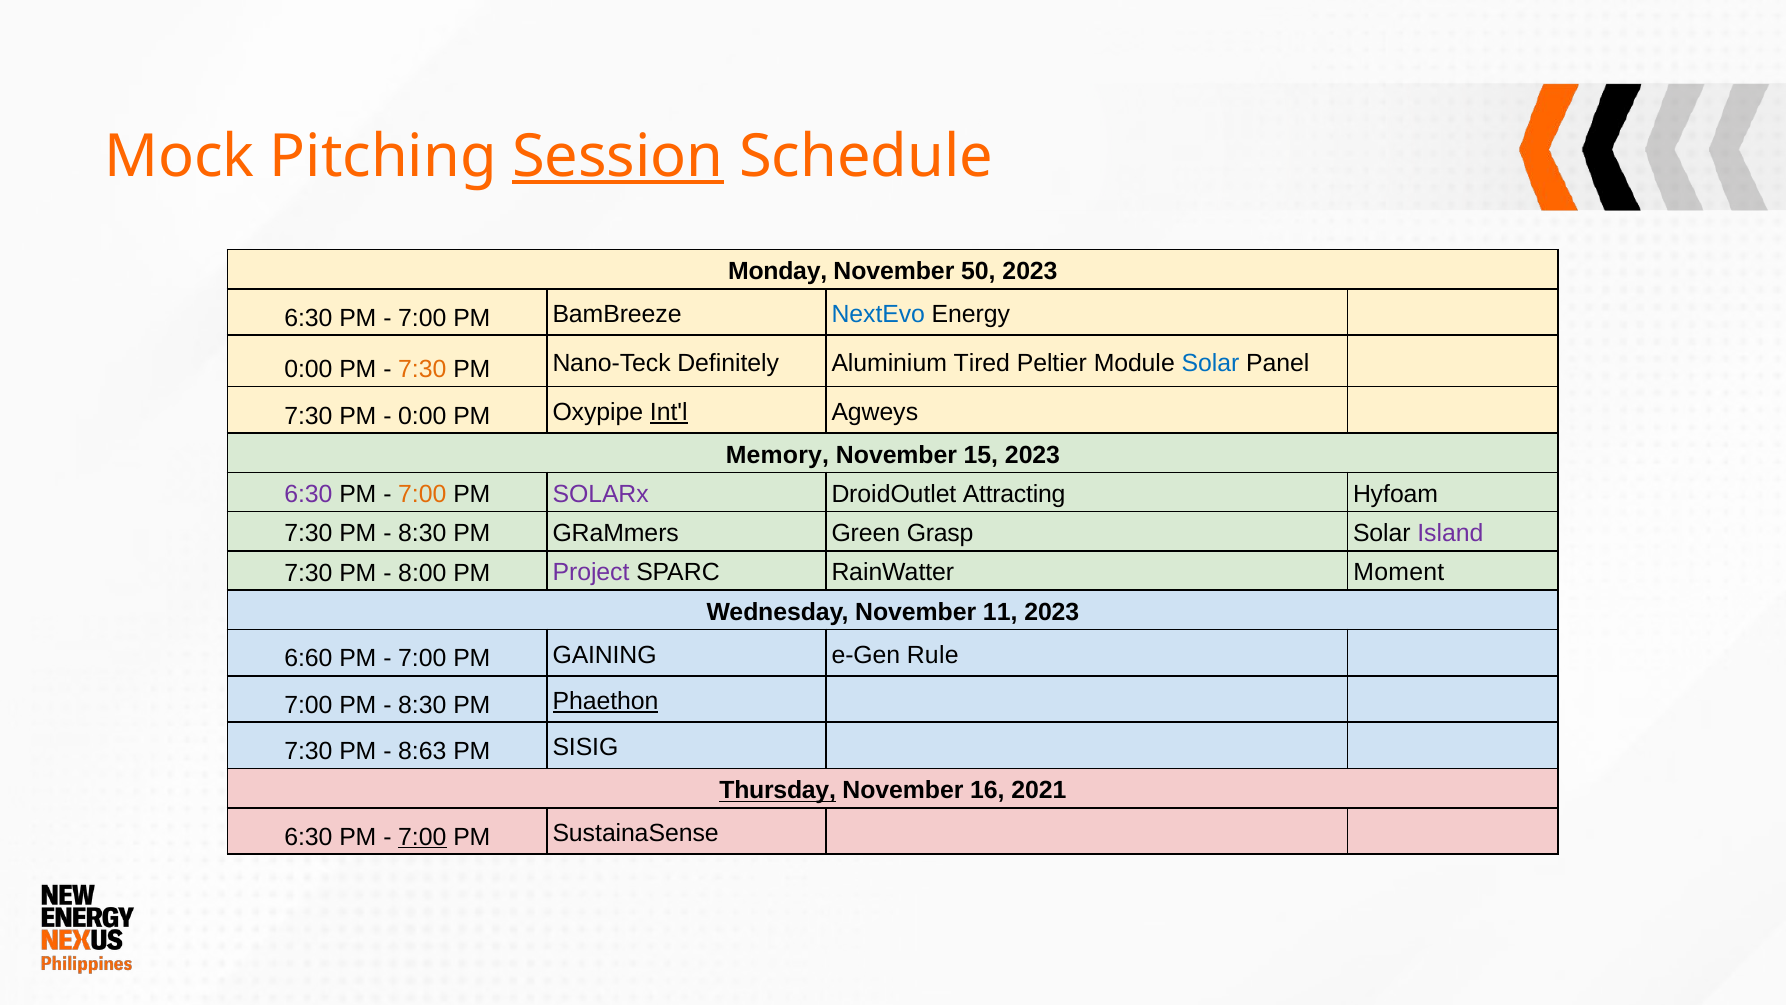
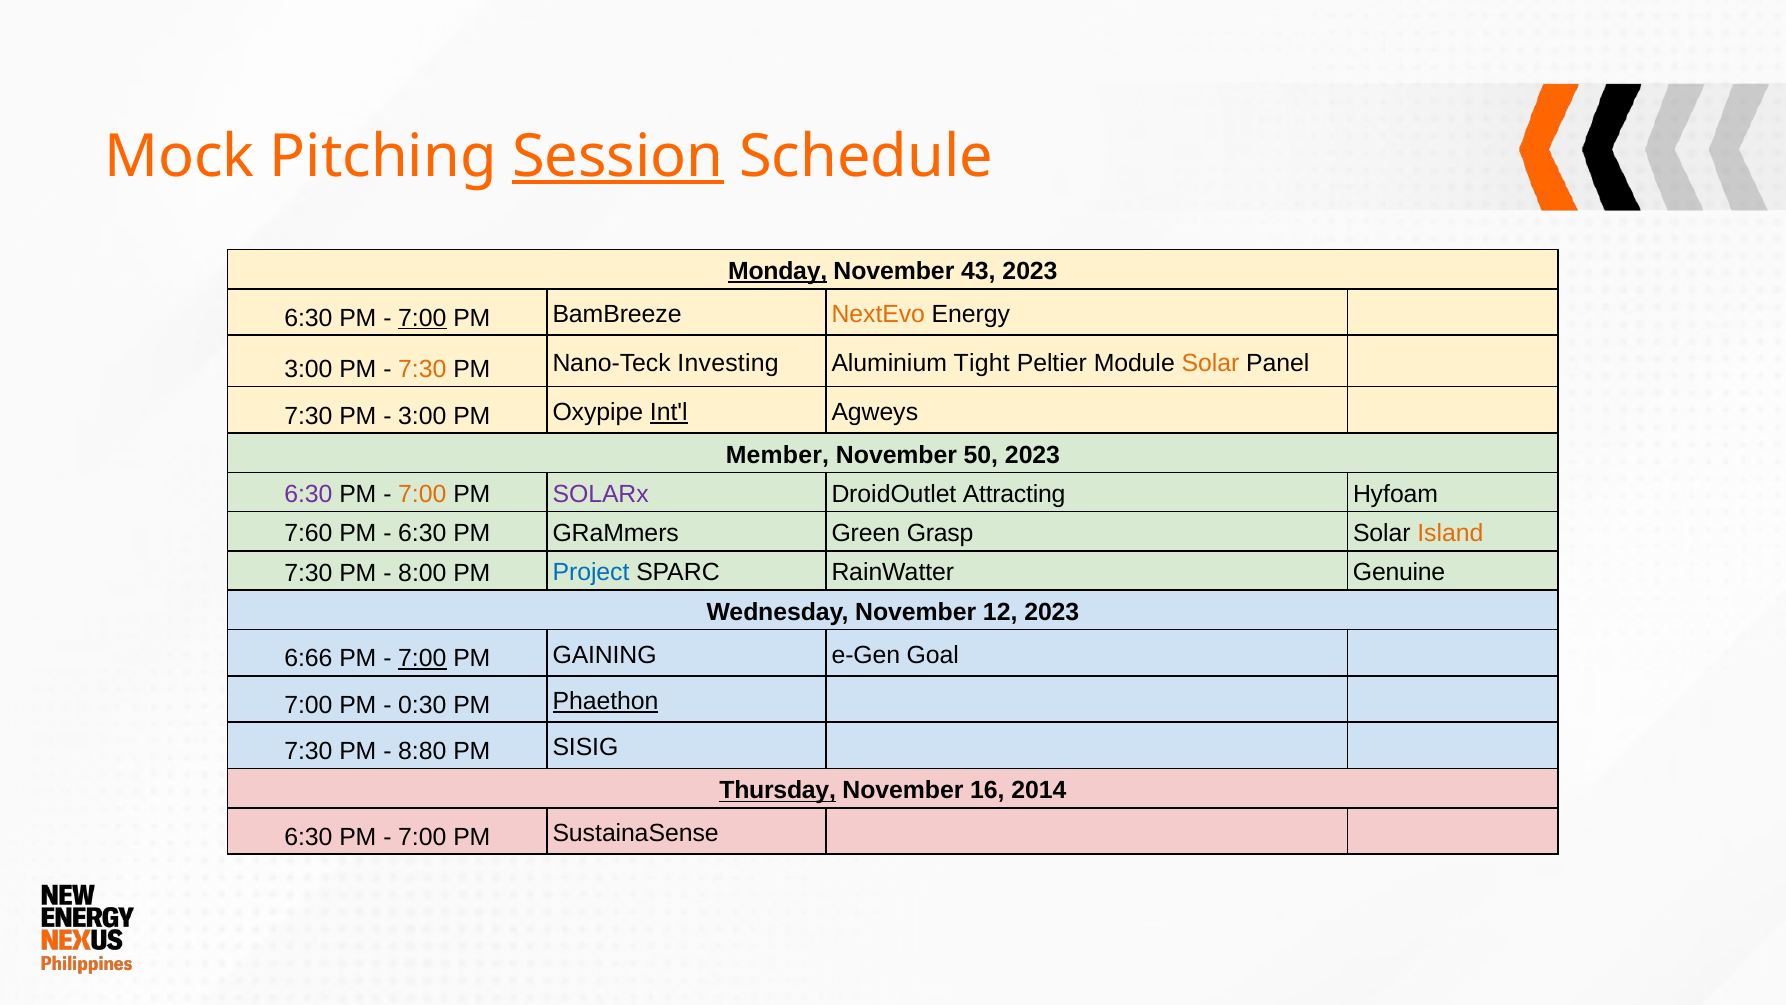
Monday underline: none -> present (778, 271)
50: 50 -> 43 (978, 271)
7:00 underline: none -> present (422, 318)
NextEvo colour: blue -> orange (878, 314)
0:00: 0:00 -> 3:00 (308, 369)
Definitely: Definitely -> Investing (728, 363)
Tired: Tired -> Tight (982, 363)
Solar colour: blue -> orange (1211, 363)
0:00: 0:00 -> 3:00 (422, 416)
Memory: Memory -> Member (777, 455)
15: 15 -> 50 (981, 455)
7:30: 7:30 -> 7:60 (308, 533)
8:30: 8:30 -> 6:30 (422, 533)
Island colour: purple -> orange (1450, 533)
Project colour: purple -> blue (591, 573)
Moment: Moment -> Genuine (1399, 573)
11: 11 -> 12 (1000, 612)
6:60: 6:60 -> 6:66 (308, 658)
7:00 underline: none -> present (422, 658)
Rule: Rule -> Goal (933, 655)
8:30: 8:30 -> 0:30 (422, 705)
8:63: 8:63 -> 8:80 (422, 751)
2021: 2021 -> 2014 (1039, 790)
7:00 underline: present -> none (422, 837)
